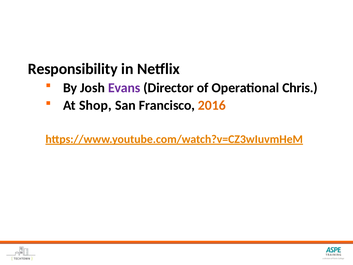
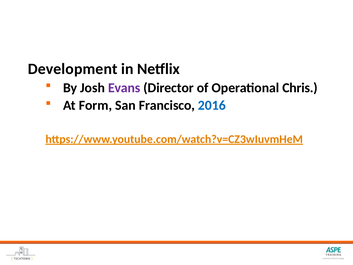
Responsibility: Responsibility -> Development (73, 69)
Shop: Shop -> Form (95, 105)
2016 colour: orange -> blue (212, 105)
